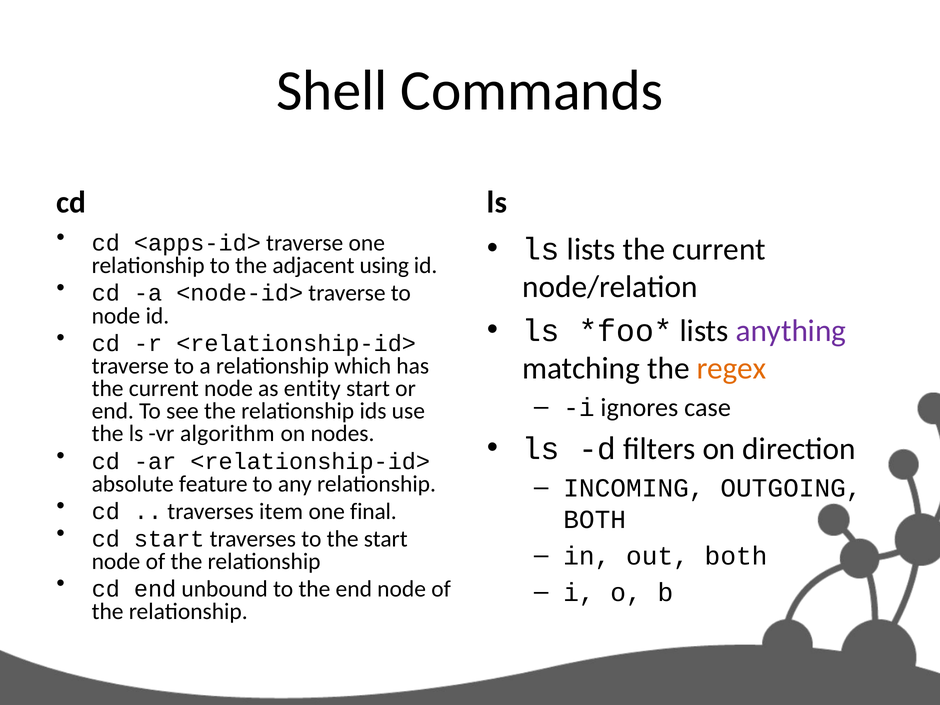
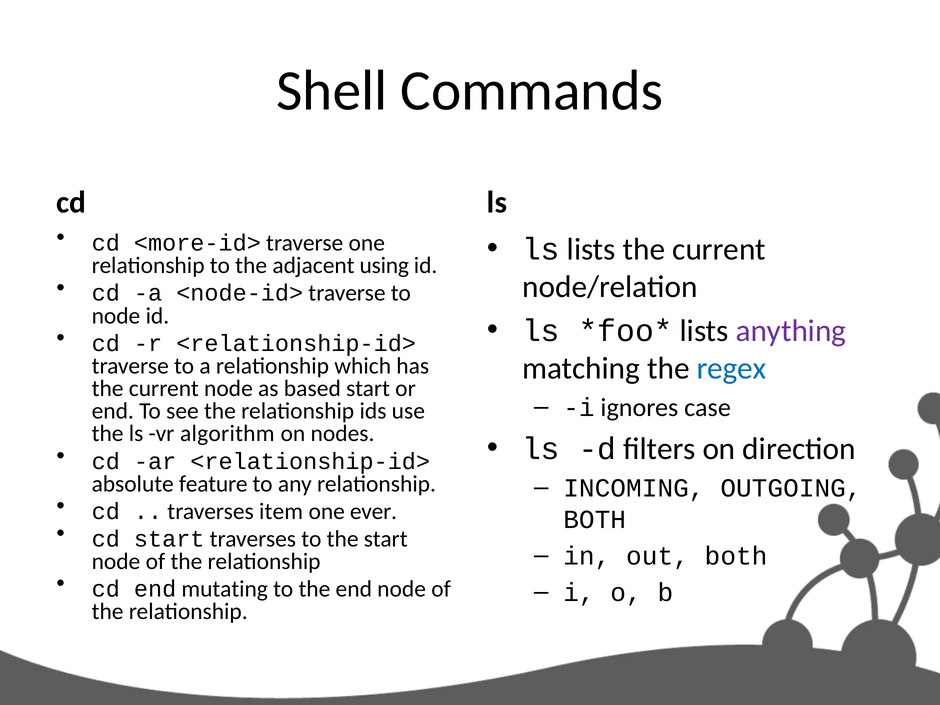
<apps-id>: <apps-id> -> <more-id> (197, 243)
regex colour: orange -> blue (731, 368)
entity: entity -> based (312, 389)
final: final -> ever (373, 511)
unbound: unbound -> mutating (225, 589)
